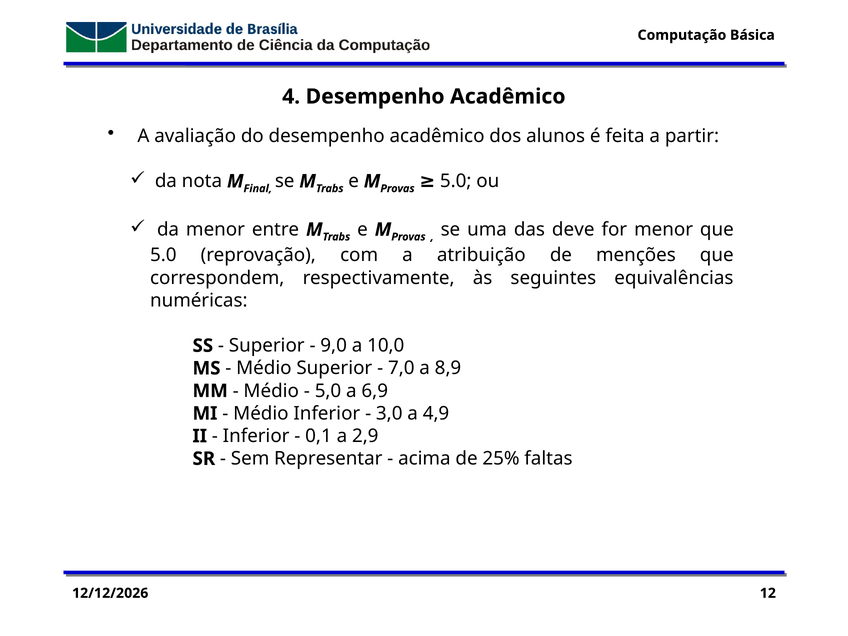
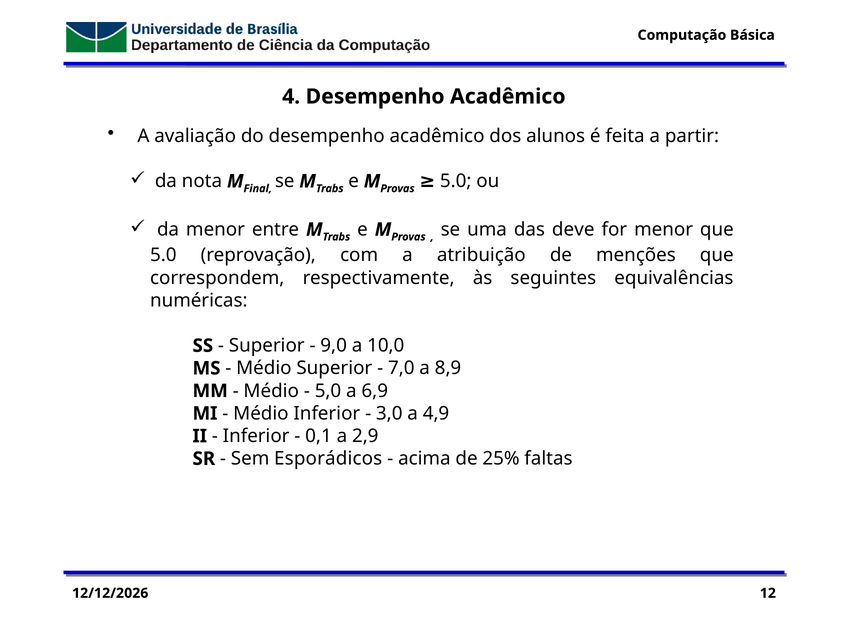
Representar: Representar -> Esporádicos (328, 459)
